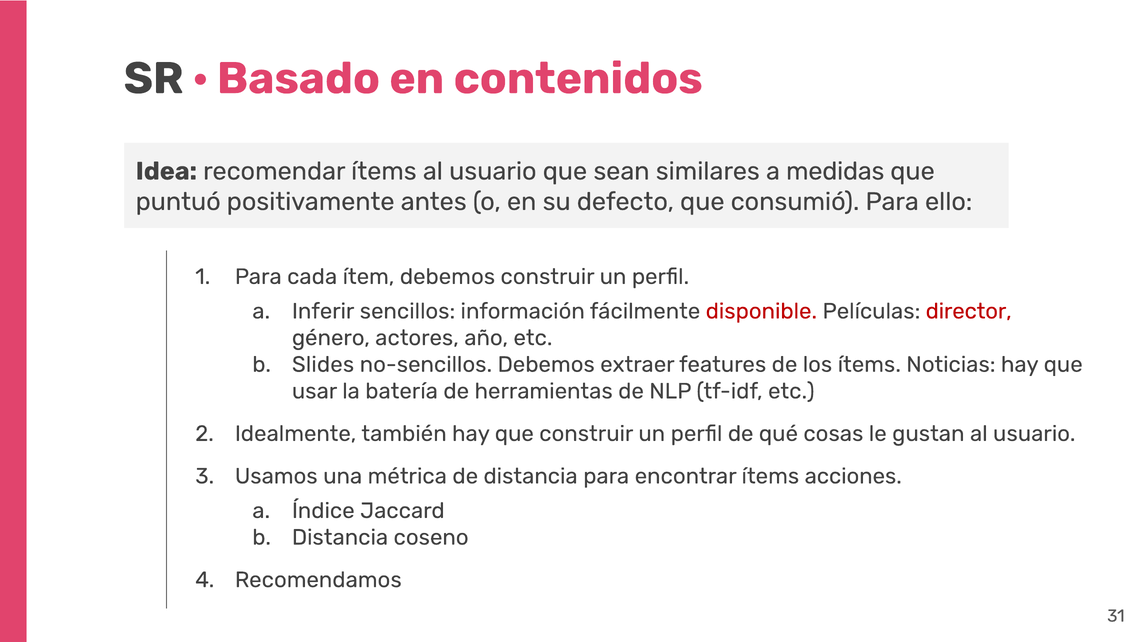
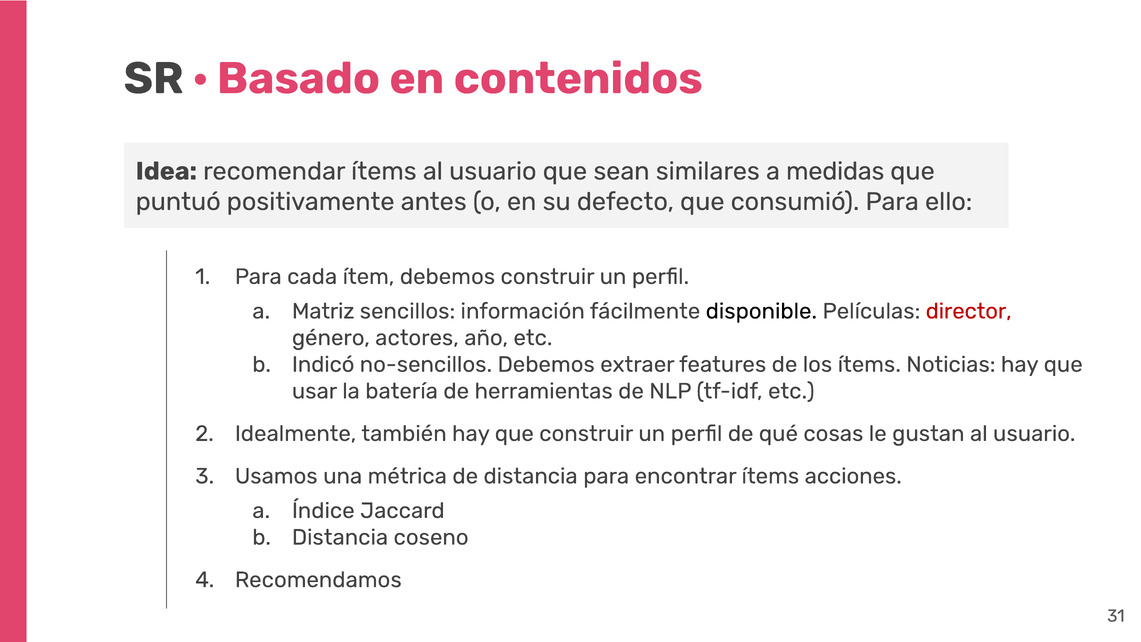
Inferir: Inferir -> Matriz (323, 311)
disponible colour: red -> black (761, 311)
Slides: Slides -> Indicó (323, 364)
